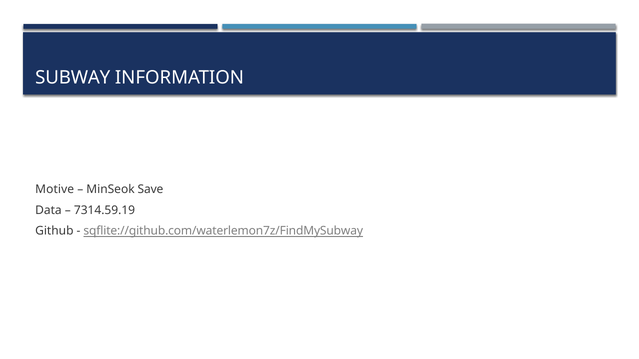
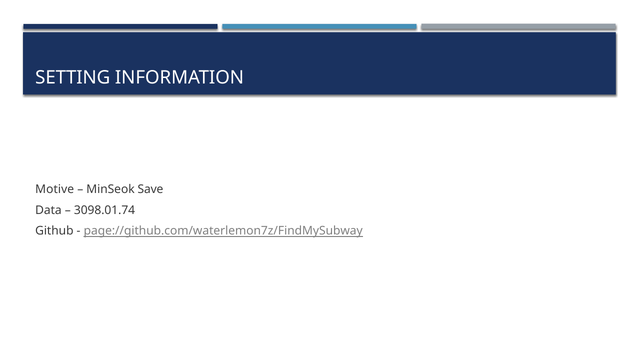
SUBWAY: SUBWAY -> SETTING (73, 78)
7314.59.19: 7314.59.19 -> 3098.01.74 (104, 211)
sqflite://github.com/waterlemon7z/FindMySubway: sqflite://github.com/waterlemon7z/FindMySubway -> page://github.com/waterlemon7z/FindMySubway (223, 231)
